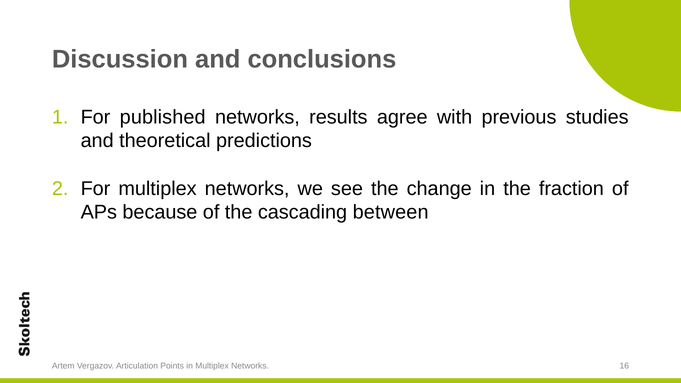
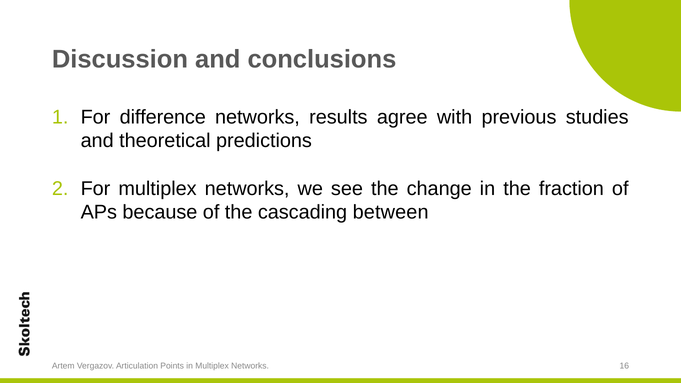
published: published -> difference (163, 117)
